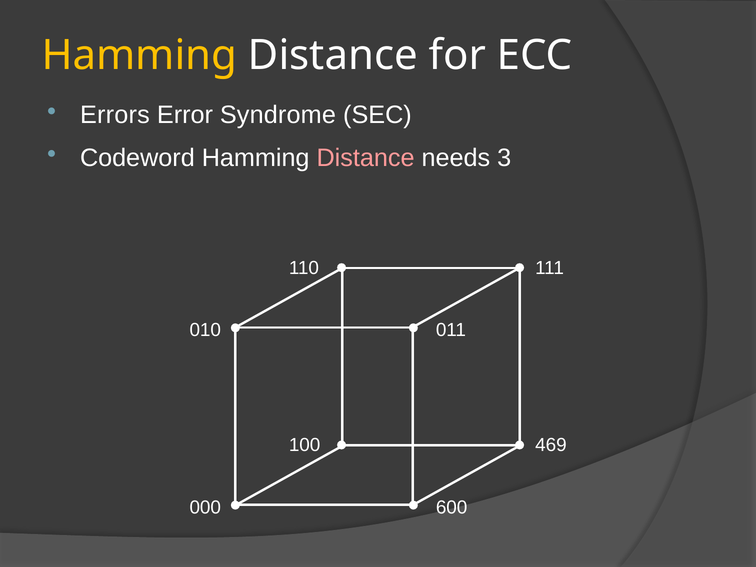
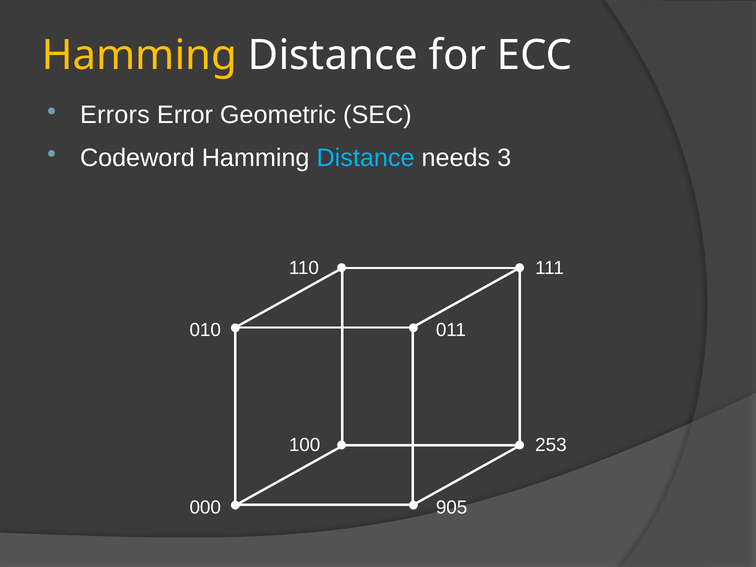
Syndrome: Syndrome -> Geometric (278, 115)
Distance colour: pink -> light blue (366, 158)
469: 469 -> 253 (551, 445)
600: 600 -> 905 (452, 507)
